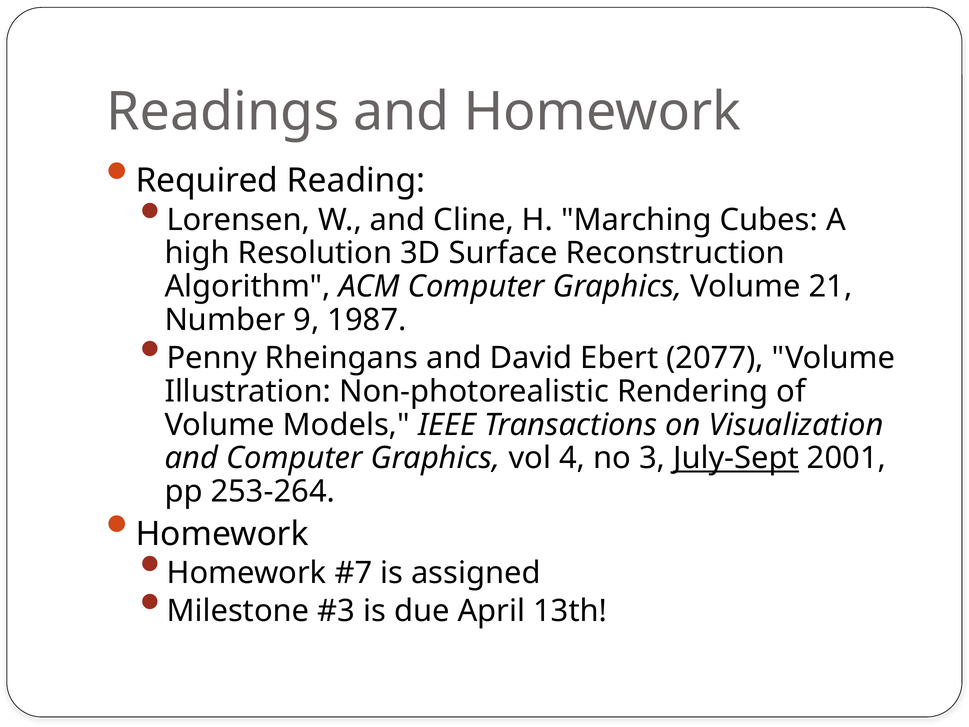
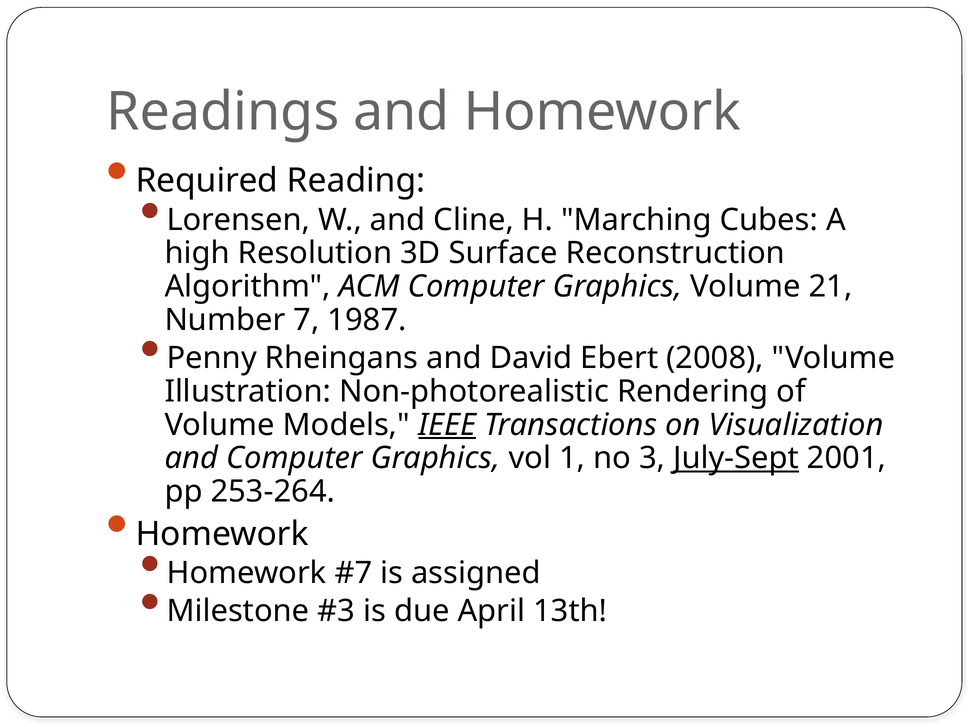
9: 9 -> 7 (306, 320)
2077: 2077 -> 2008 (715, 358)
IEEE underline: none -> present (447, 425)
4: 4 -> 1 (572, 458)
